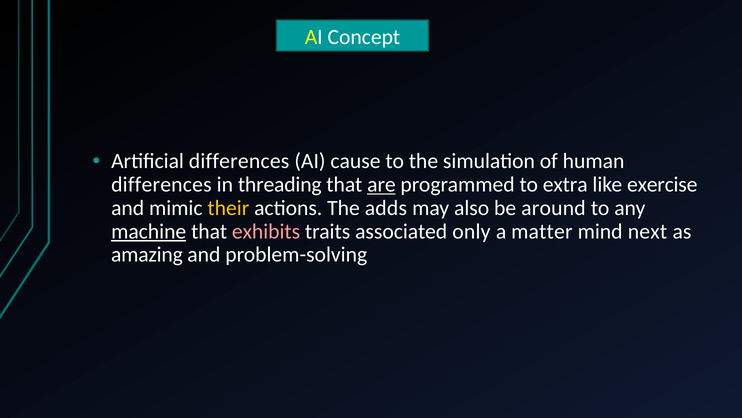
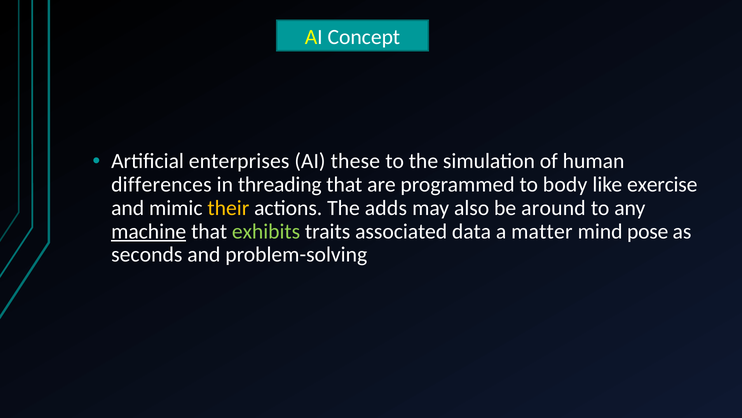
Artificial differences: differences -> enterprises (239, 161)
cause: cause -> these (355, 161)
are underline: present -> none (381, 184)
extra: extra -> body (565, 184)
exhibits colour: pink -> light green (266, 231)
only: only -> data (472, 231)
next: next -> pose (648, 231)
amazing: amazing -> seconds (147, 254)
